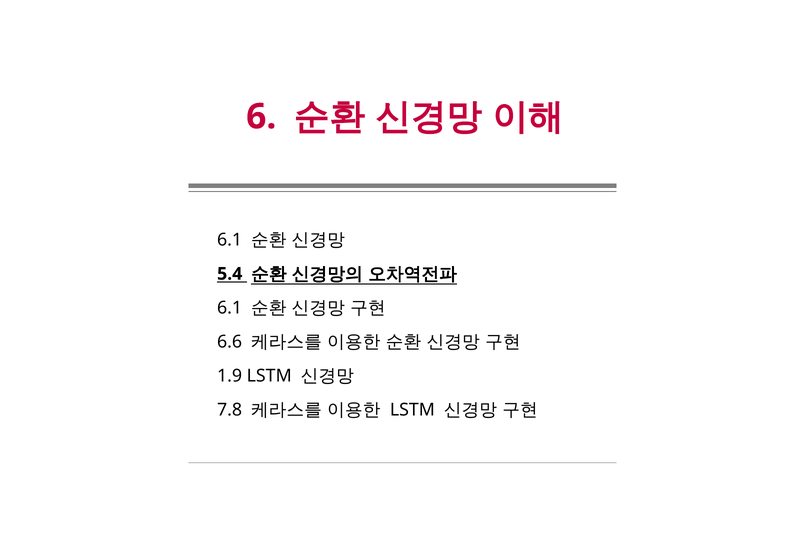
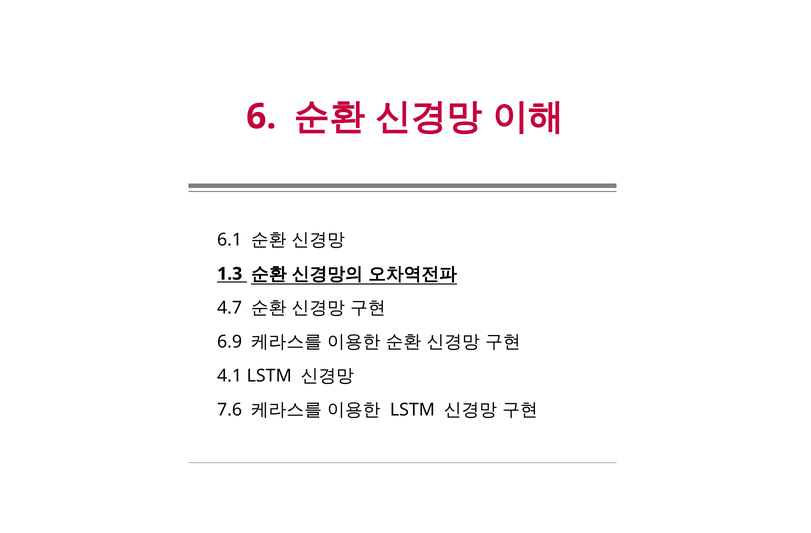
5.4: 5.4 -> 1.3 (230, 274)
6.1: 6.1 -> 4.7 (230, 308)
6.6: 6.6 -> 6.9 (230, 342)
1.9: 1.9 -> 4.1 (230, 376)
7.8: 7.8 -> 7.6 (230, 409)
